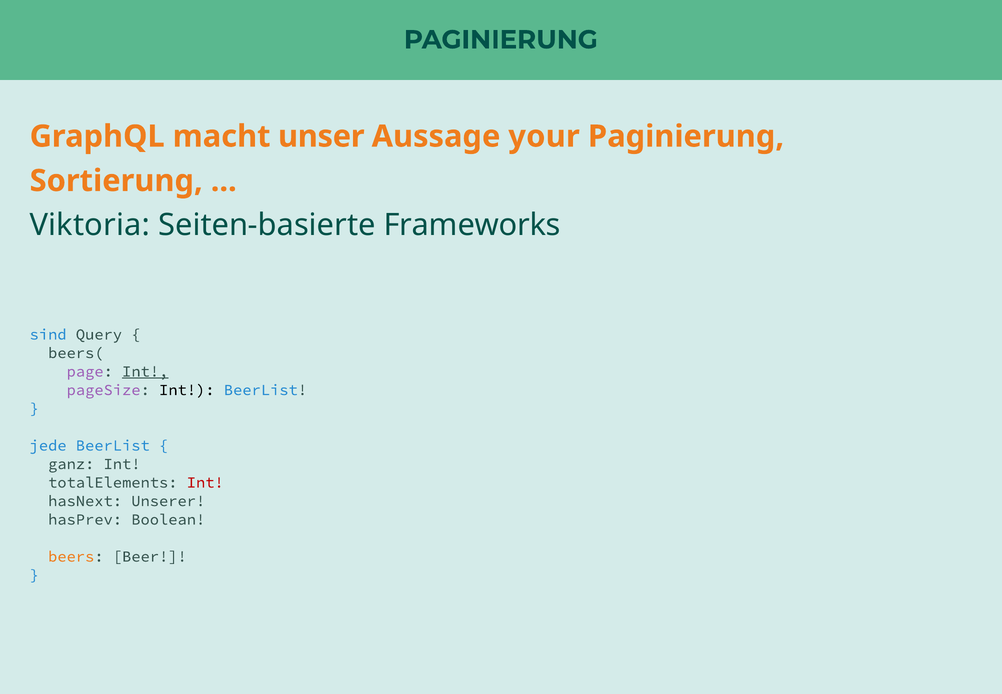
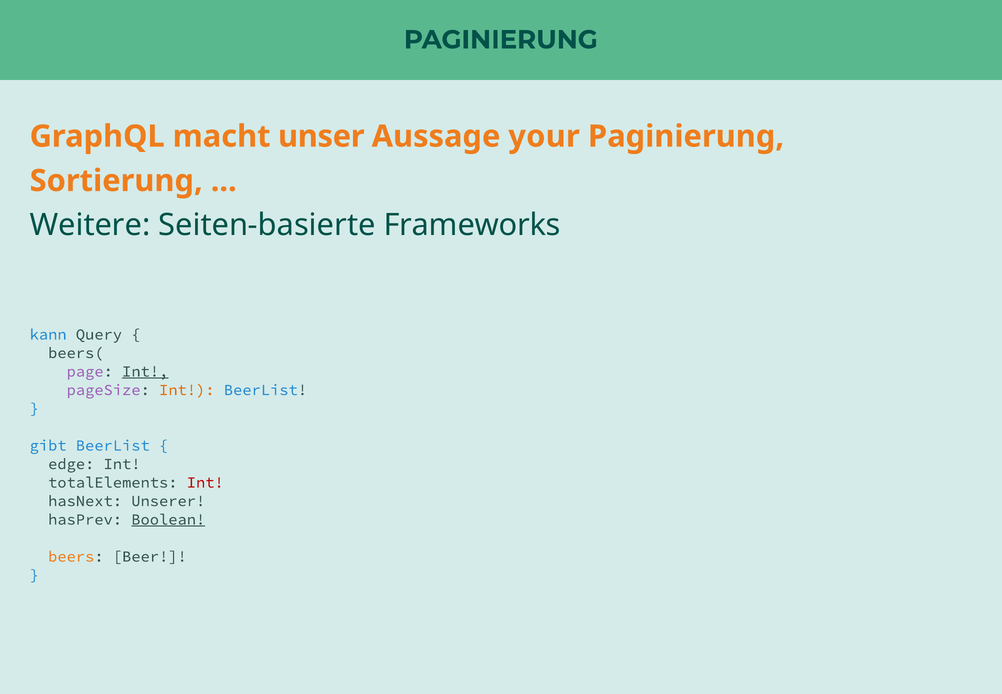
Viktoria: Viktoria -> Weitere (90, 225)
sind: sind -> kann (48, 334)
Int colour: black -> orange (187, 390)
jede: jede -> gibt (48, 445)
ganz: ganz -> edge (71, 464)
Boolean underline: none -> present (168, 519)
